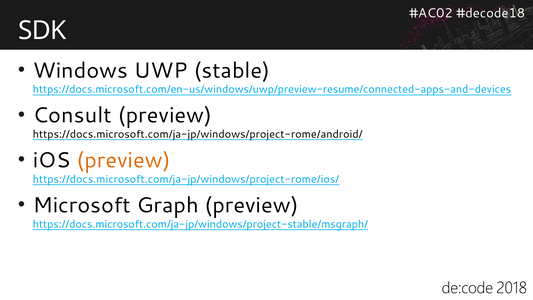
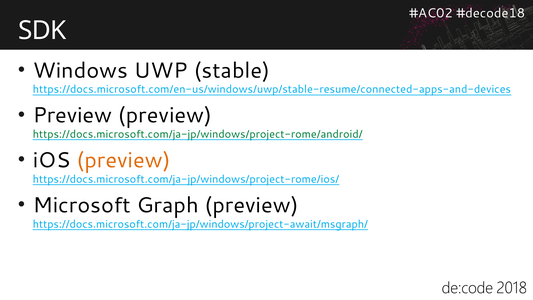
https://docs.microsoft.com/en-us/windows/uwp/preview-resume/connected-apps-and-devices: https://docs.microsoft.com/en-us/windows/uwp/preview-resume/connected-apps-and-devices -> https://docs.microsoft.com/en-us/windows/uwp/stable-resume/connected-apps-and-devices (272, 89)
Consult: Consult -> Preview (72, 115)
https://docs.microsoft.com/ja-jp/windows/project-rome/android/ colour: black -> green (198, 134)
https://docs.microsoft.com/ja-jp/windows/project-stable/msgraph/: https://docs.microsoft.com/ja-jp/windows/project-stable/msgraph/ -> https://docs.microsoft.com/ja-jp/windows/project-await/msgraph/ (200, 224)
